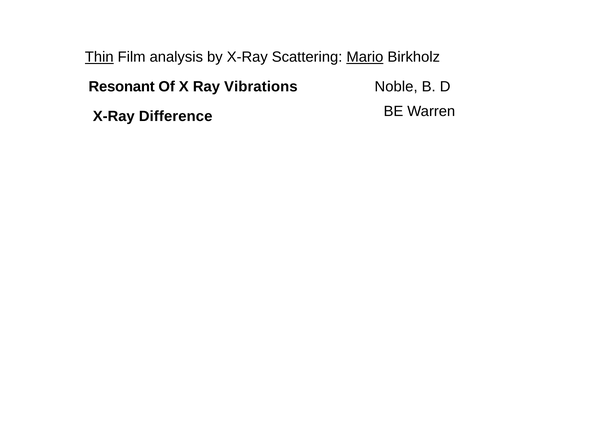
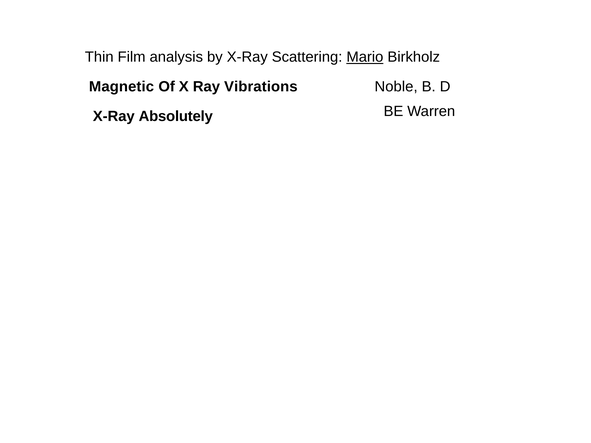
Thin underline: present -> none (99, 57)
Resonant: Resonant -> Magnetic (121, 87)
Difference: Difference -> Absolutely (176, 116)
